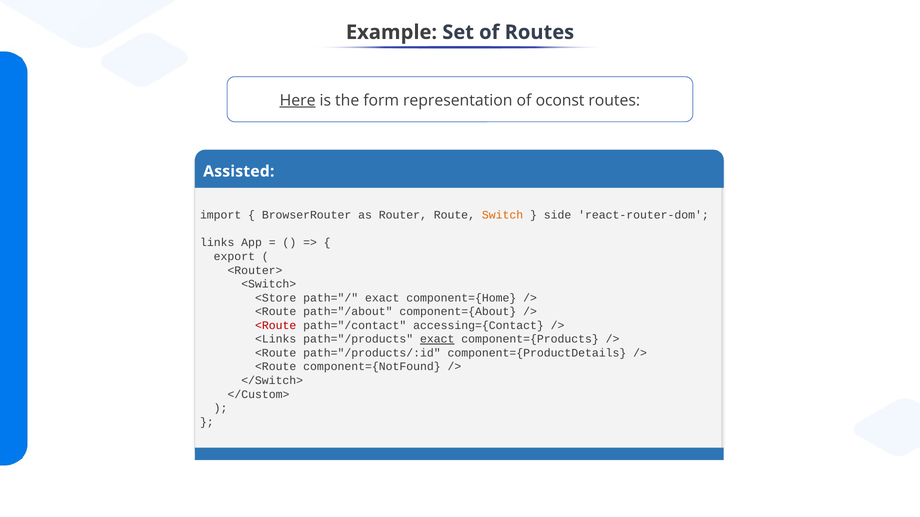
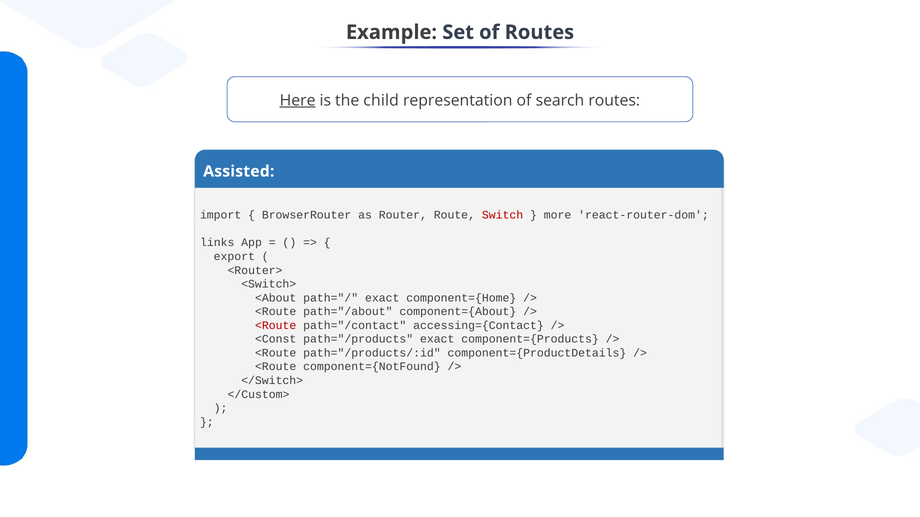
form: form -> child (381, 100)
oconst: oconst -> search (560, 100)
Switch colour: orange -> red (503, 215)
side: side -> more (558, 215)
<Store: <Store -> <About (276, 298)
<Links: <Links -> <Const (276, 339)
exact underline: present -> none (437, 339)
